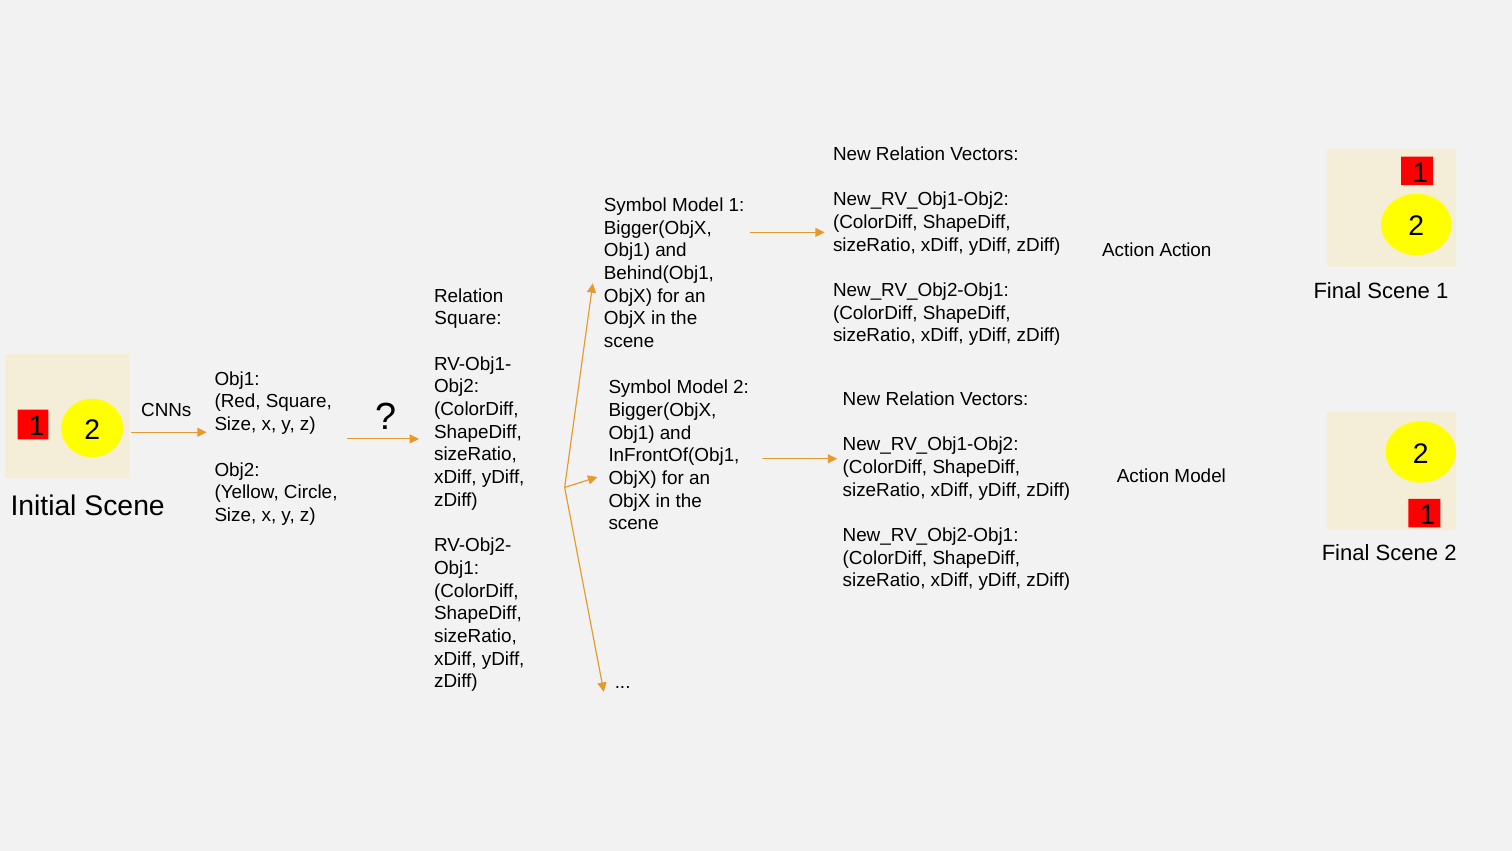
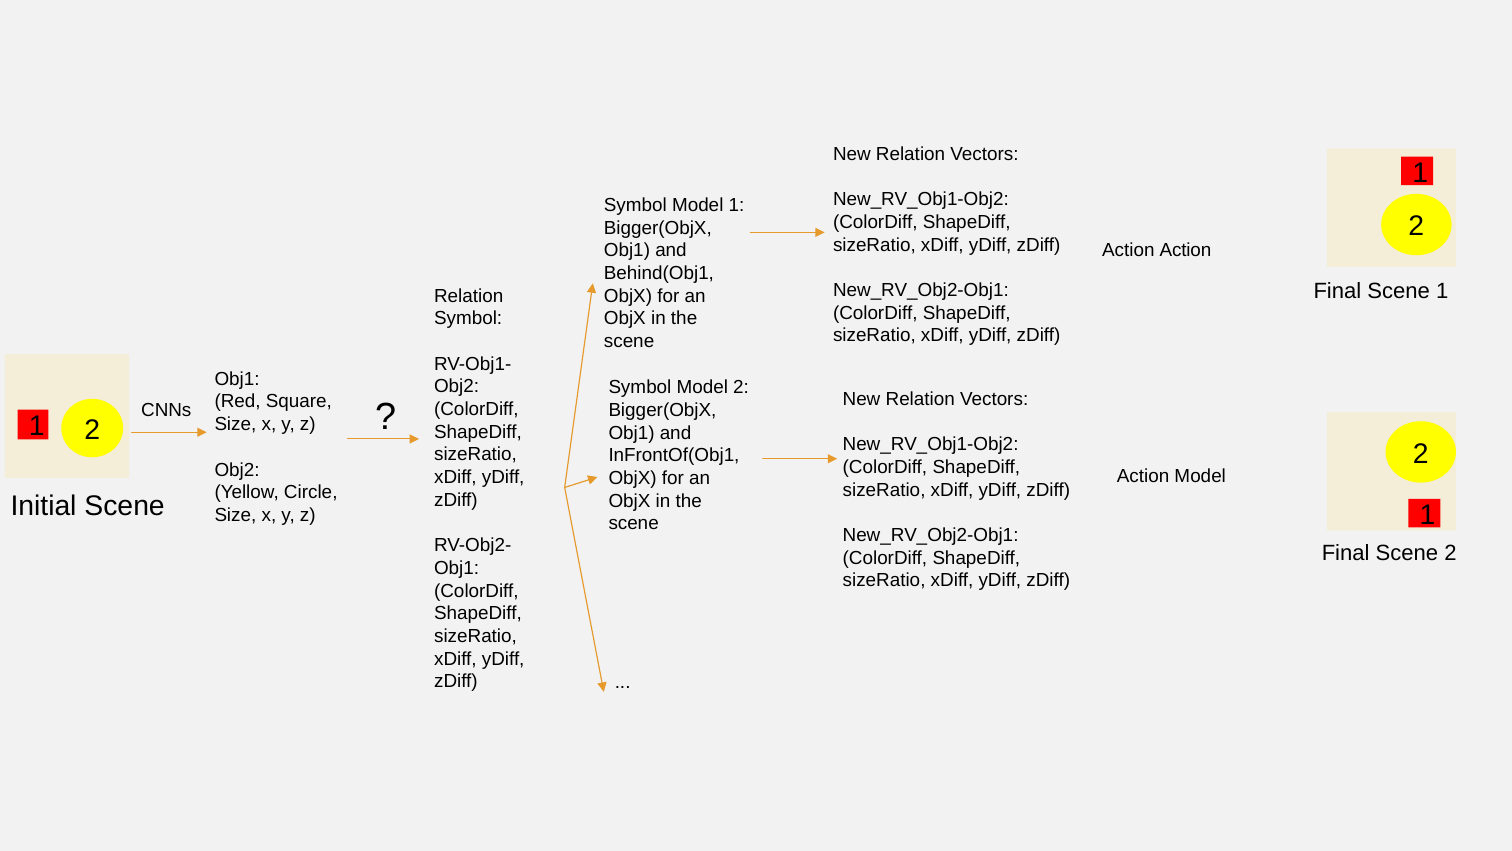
Square: Square -> Symbol (468, 318)
